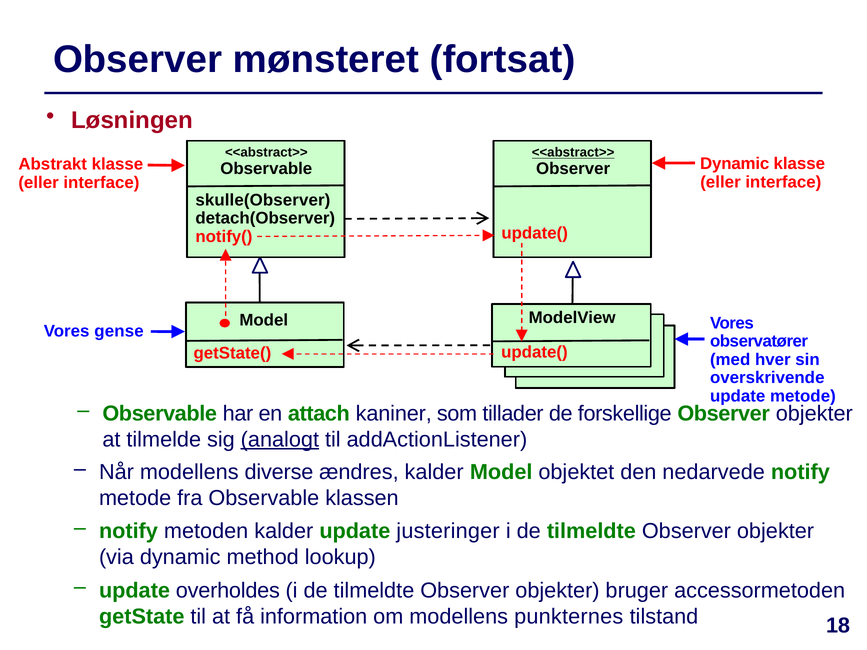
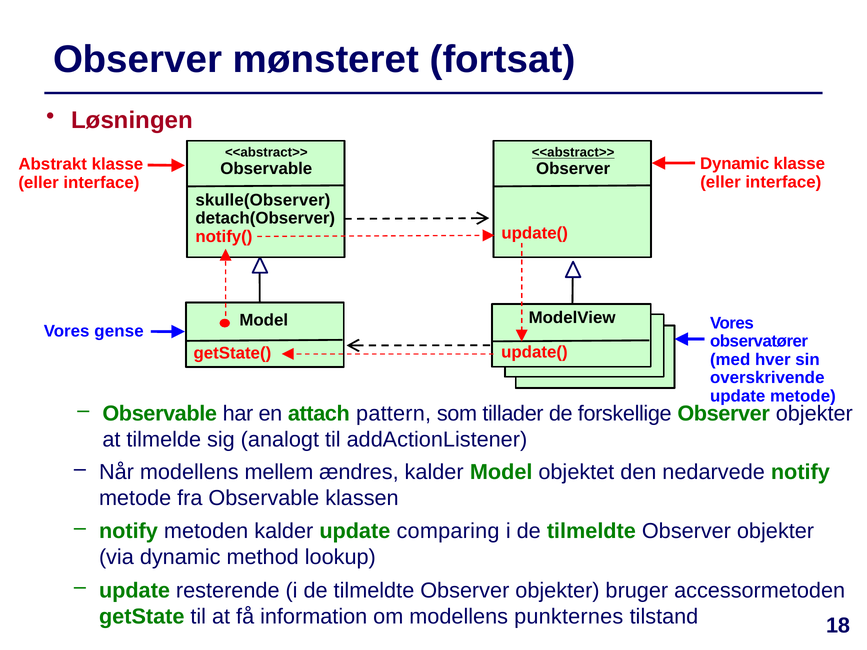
kaniner: kaniner -> pattern (394, 414)
analogt underline: present -> none (280, 440)
diverse: diverse -> mellem (279, 472)
justeringer: justeringer -> comparing (448, 531)
overholdes: overholdes -> resterende (228, 591)
